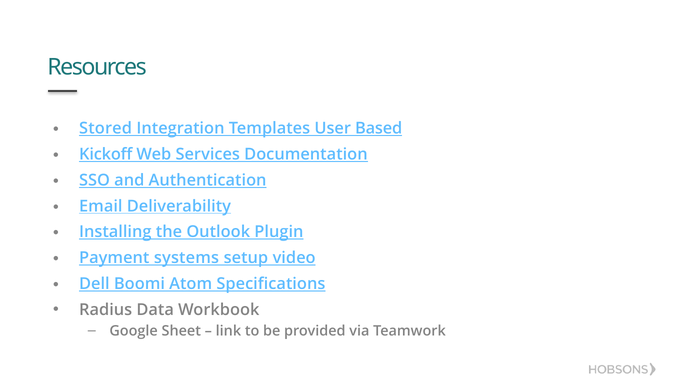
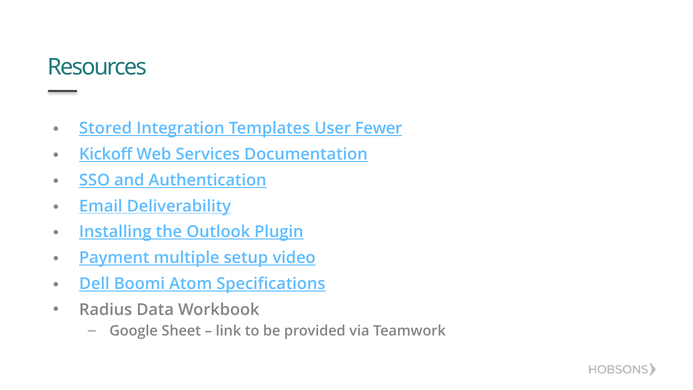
Based: Based -> Fewer (379, 128)
systems: systems -> multiple (187, 258)
